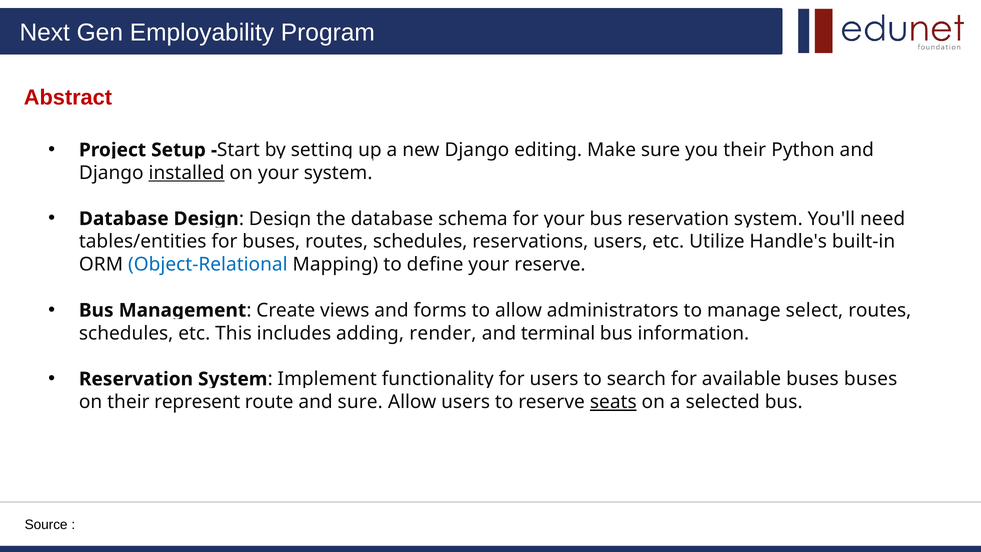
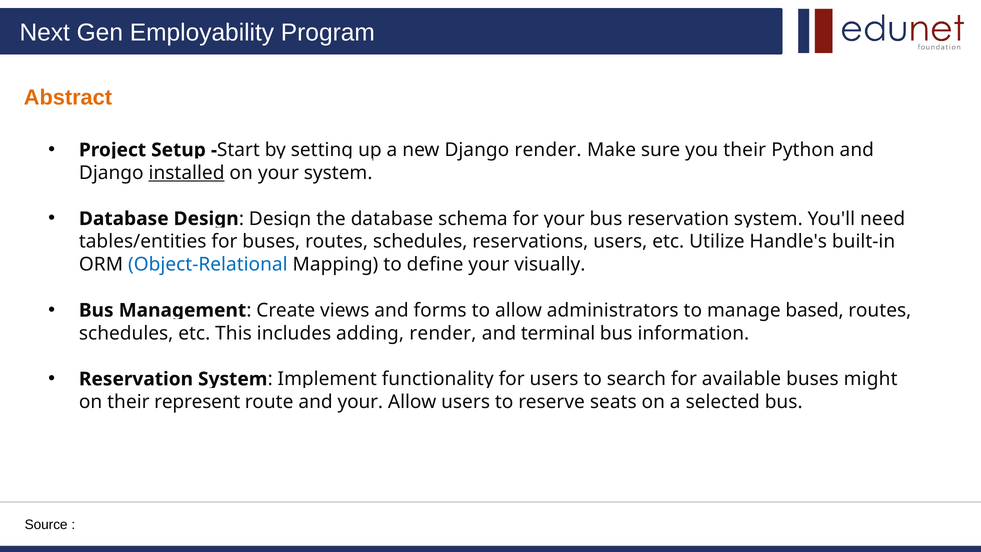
Abstract colour: red -> orange (68, 98)
Django editing: editing -> render (548, 150)
your reserve: reserve -> visually (550, 264)
select: select -> based (815, 310)
buses buses: buses -> might (871, 379)
and sure: sure -> your (360, 402)
seats underline: present -> none (613, 402)
